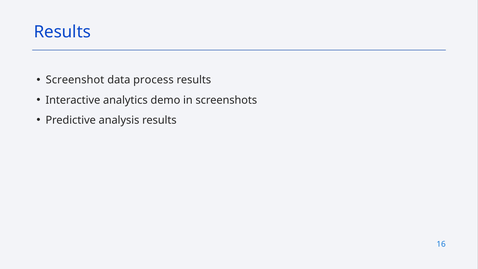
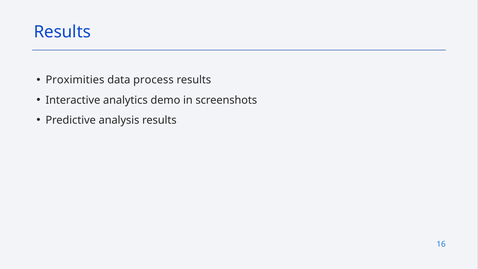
Screenshot: Screenshot -> Proximities (75, 80)
